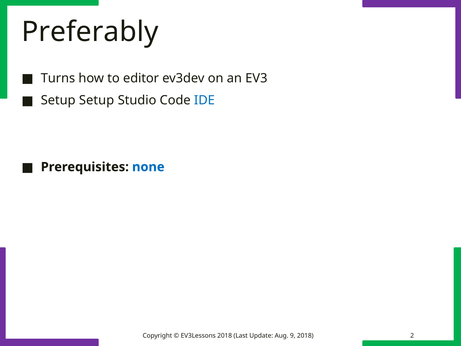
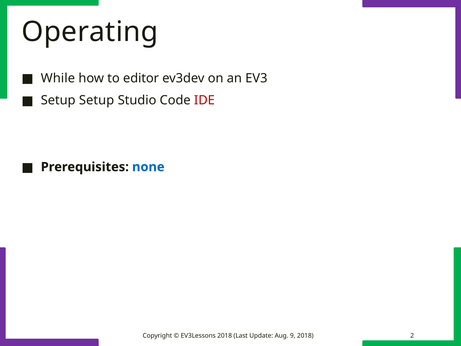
Preferably: Preferably -> Operating (90, 32)
Turns: Turns -> While (58, 78)
IDE colour: blue -> red (204, 100)
